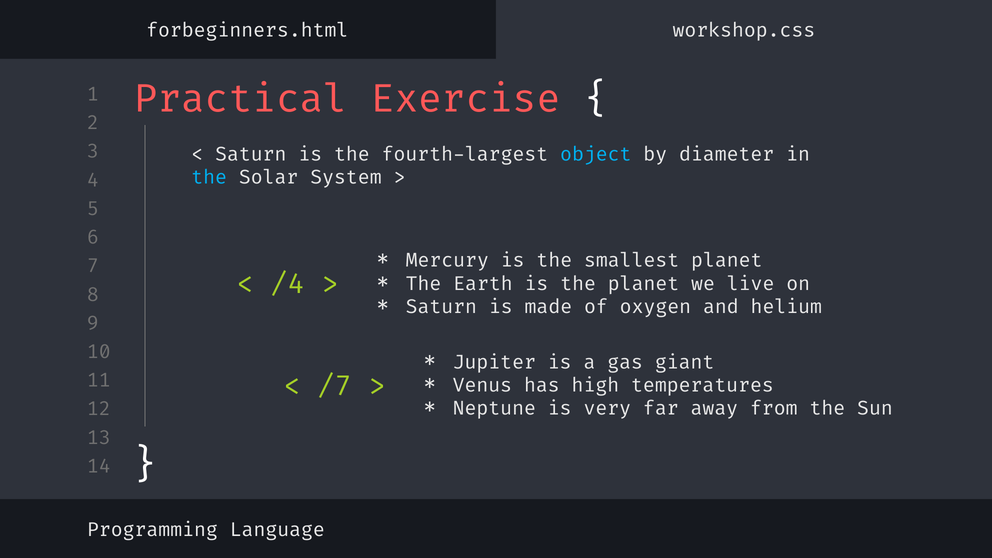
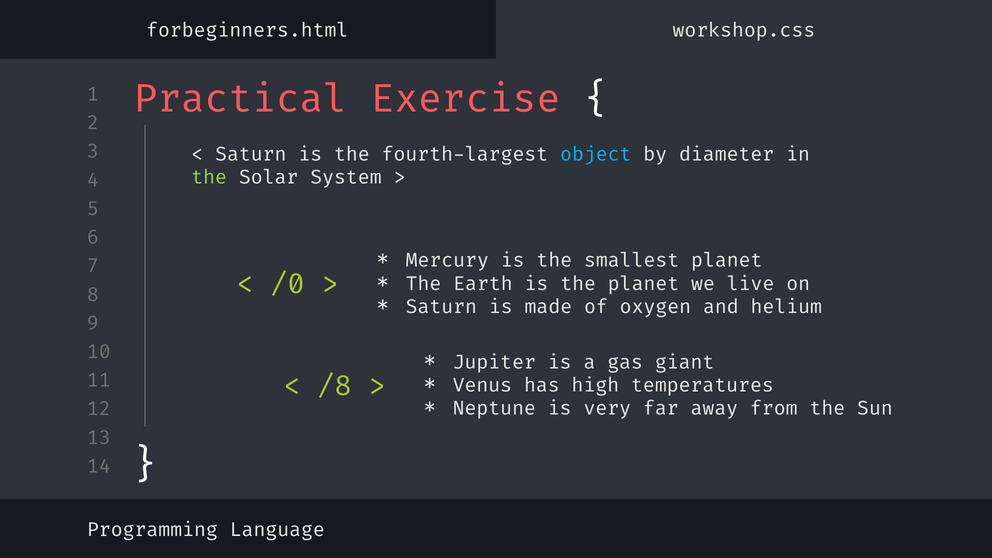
the colour: light blue -> light green (209, 177)
/4: /4 -> /0 (288, 284)
/7: /7 -> /8 (335, 386)
